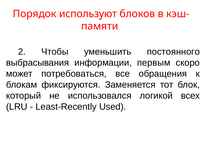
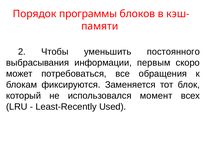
используют: используют -> программы (88, 14)
логикой: логикой -> момент (156, 95)
